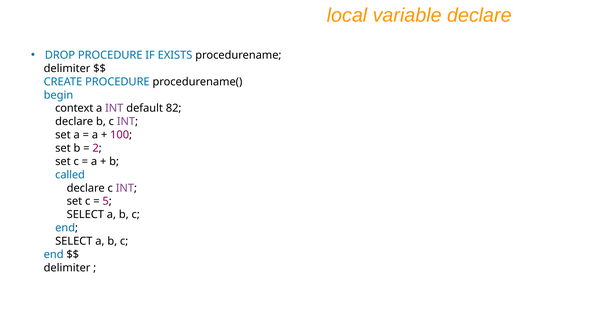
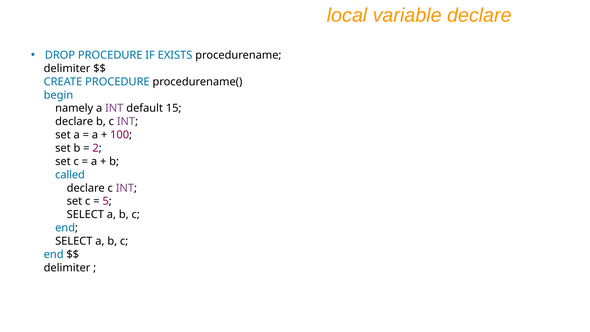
context: context -> namely (74, 108)
82: 82 -> 15 (174, 108)
